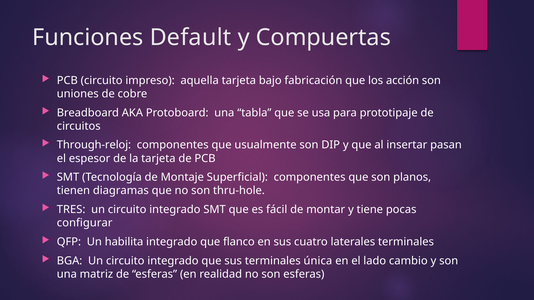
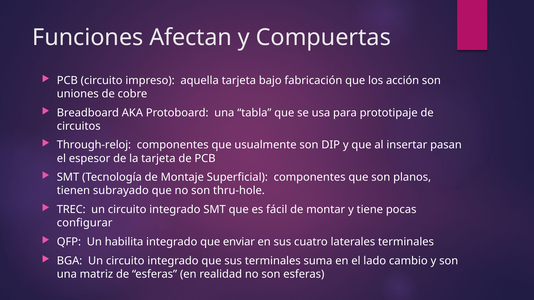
Default: Default -> Afectan (191, 37)
diagramas: diagramas -> subrayado (121, 191)
TRES: TRES -> TREC (71, 210)
flanco: flanco -> enviar (239, 242)
única: única -> suma (318, 261)
